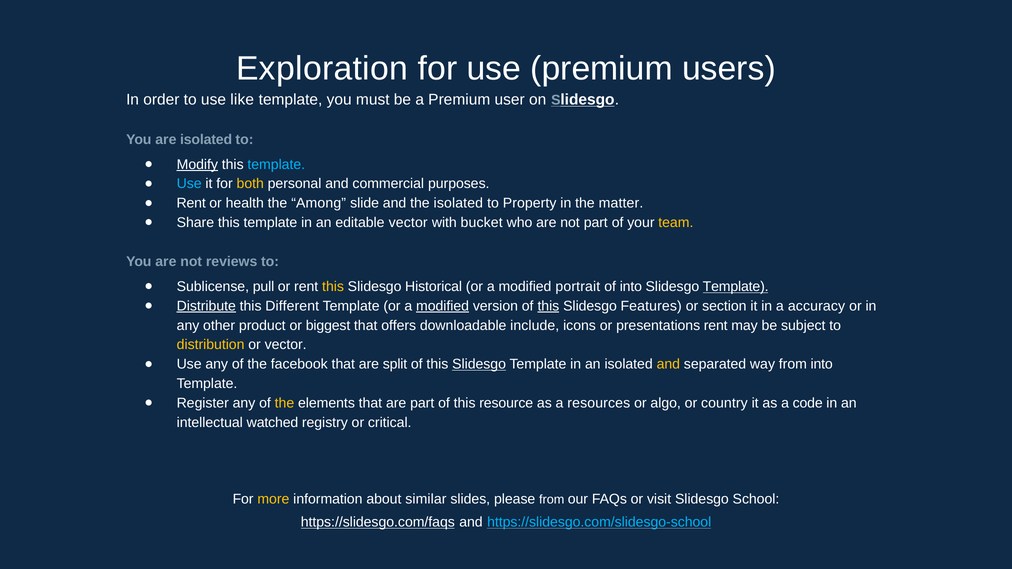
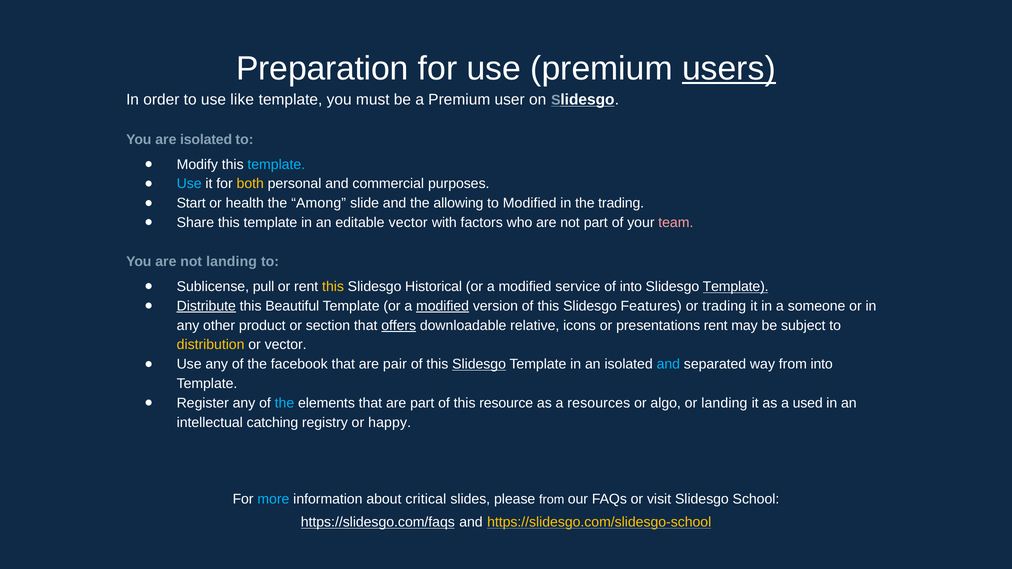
Exploration: Exploration -> Preparation (322, 69)
users underline: none -> present (729, 69)
Modify underline: present -> none (197, 164)
Rent: Rent -> Start (191, 203)
the isolated: isolated -> allowing (458, 203)
to Property: Property -> Modified (530, 203)
the matter: matter -> trading (621, 203)
bucket: bucket -> factors (482, 223)
team colour: yellow -> pink (676, 223)
not reviews: reviews -> landing (232, 262)
portrait: portrait -> service (578, 287)
Different: Different -> Beautiful (292, 306)
this underline: present -> none (548, 306)
or section: section -> trading (724, 306)
accuracy: accuracy -> someone (817, 306)
biggest: biggest -> section (328, 326)
offers underline: none -> present (399, 326)
include: include -> relative (535, 326)
split: split -> pair (395, 364)
and colour: yellow -> light blue (668, 364)
the colour: yellow -> light blue (284, 403)
or country: country -> landing (724, 403)
code: code -> used (808, 403)
watched: watched -> catching (272, 423)
critical: critical -> happy (390, 423)
more colour: yellow -> light blue (273, 500)
similar: similar -> critical (426, 500)
https://slidesgo.com/slidesgo-school colour: light blue -> yellow (599, 522)
